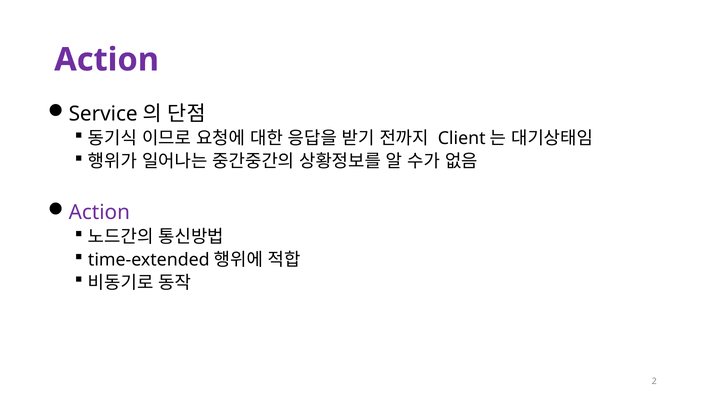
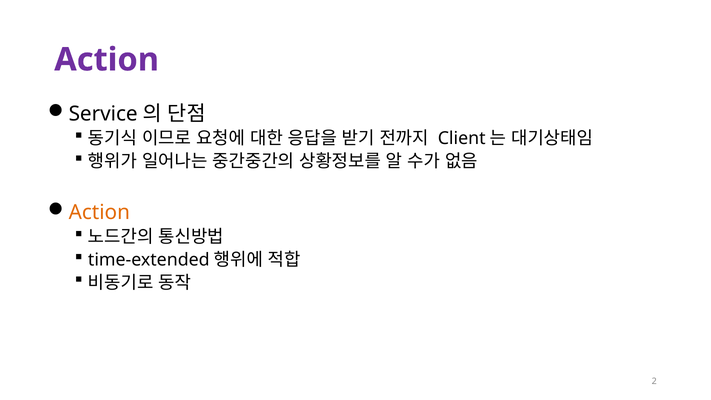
Action colour: purple -> orange (99, 212)
